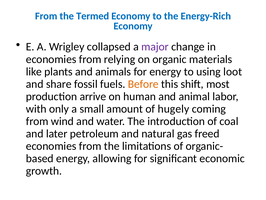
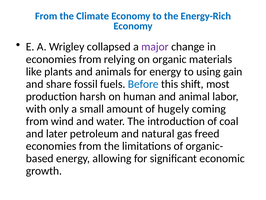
Termed: Termed -> Climate (93, 16)
loot: loot -> gain (233, 71)
Before colour: orange -> blue (143, 84)
arrive: arrive -> harsh (93, 96)
